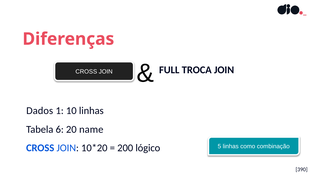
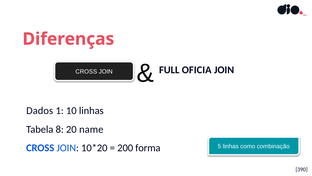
TROCA: TROCA -> OFICIA (197, 70)
6: 6 -> 8 (60, 129)
lógico: lógico -> forma (148, 148)
